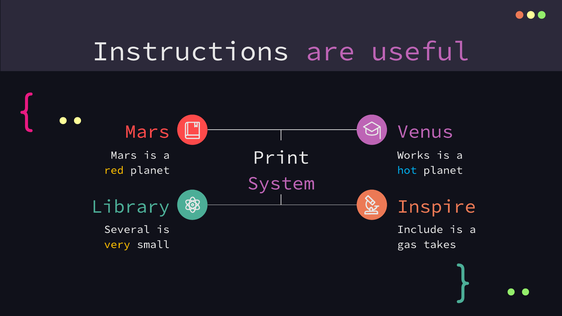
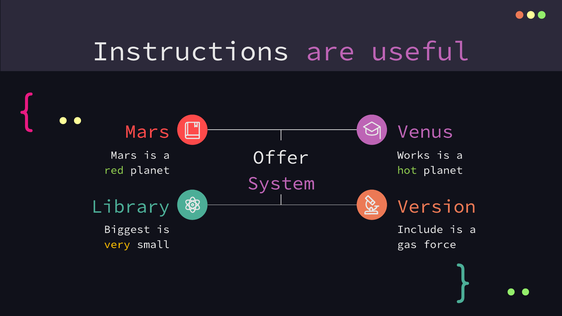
Print: Print -> Offer (281, 157)
red colour: yellow -> light green (114, 170)
hot colour: light blue -> light green (407, 170)
Inspire: Inspire -> Version (437, 207)
Several: Several -> Biggest (127, 229)
takes: takes -> force (440, 245)
